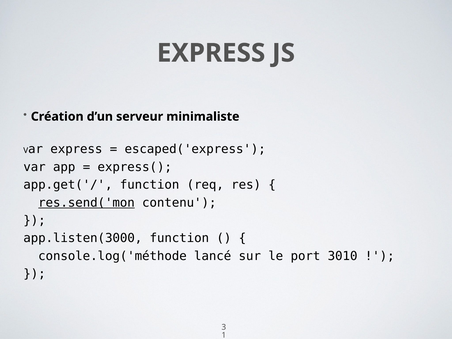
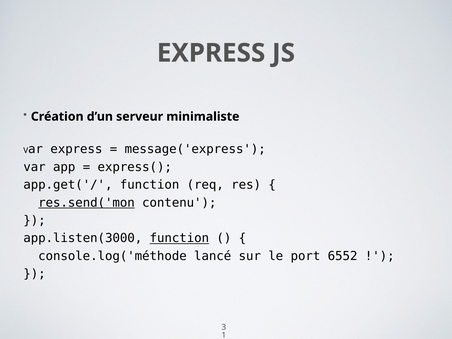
escaped('express: escaped('express -> message('express (195, 149)
function underline: none -> present (179, 238)
3010: 3010 -> 6552 (343, 256)
